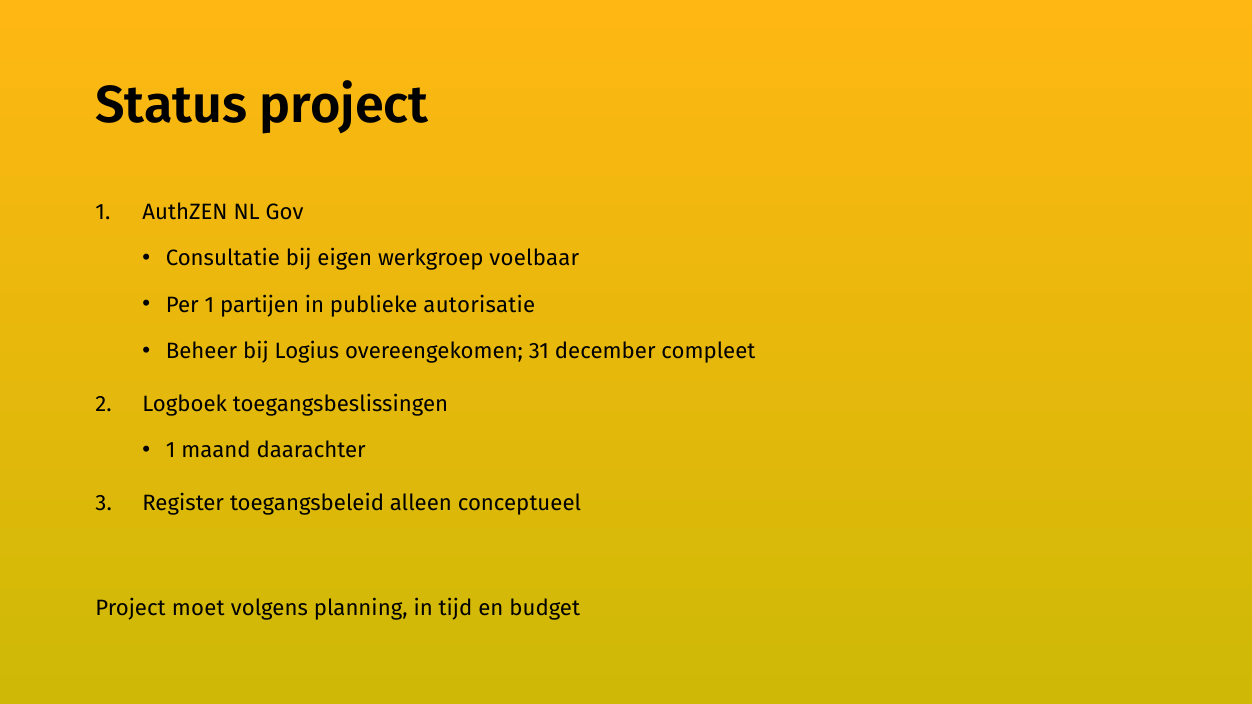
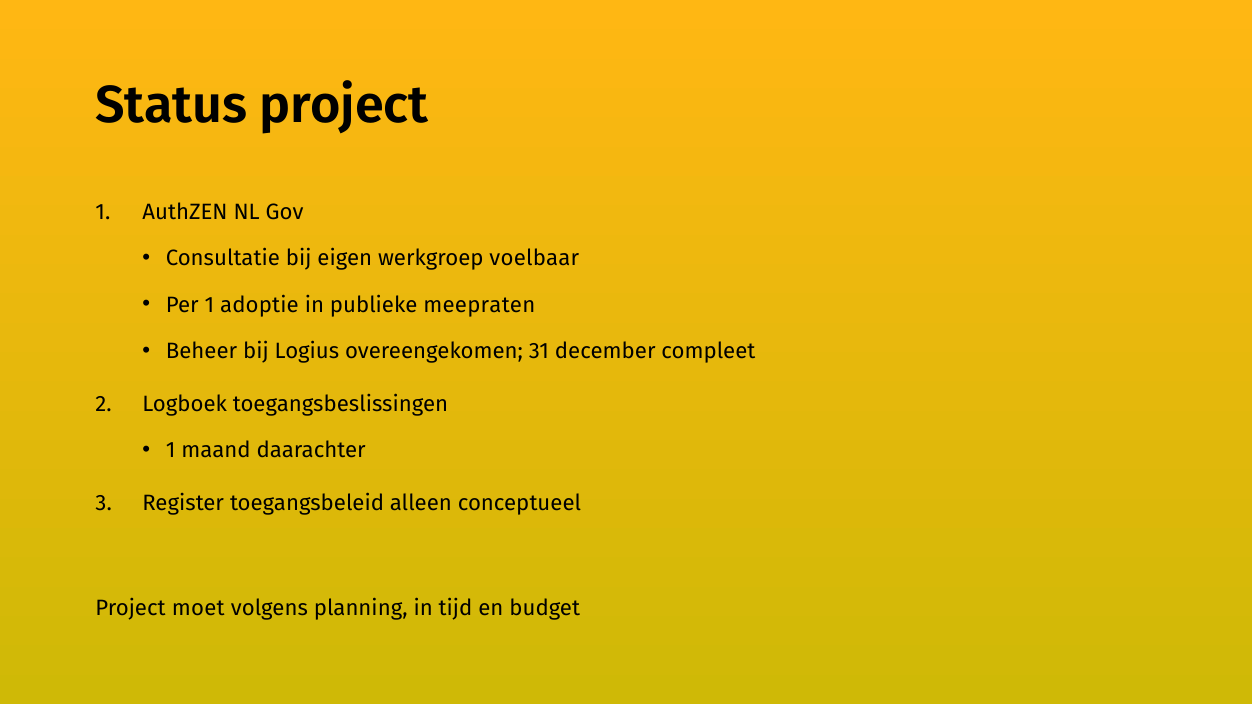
partijen: partijen -> adoptie (259, 305)
autorisatie: autorisatie -> meepraten (479, 305)
